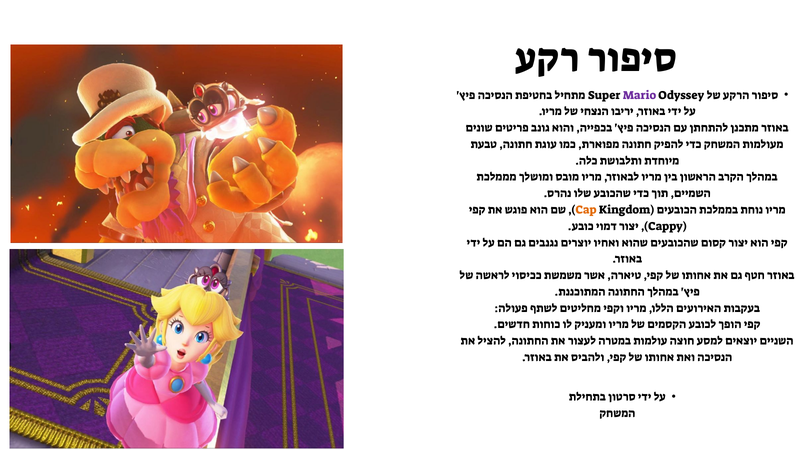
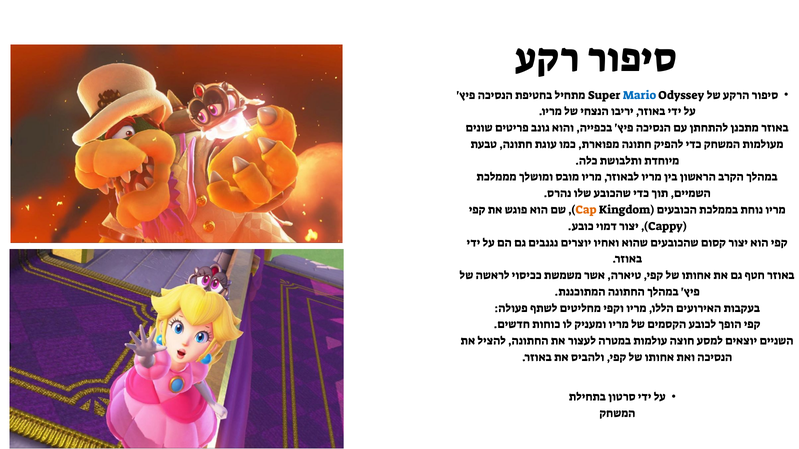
Mario colour: purple -> blue (640, 95)
